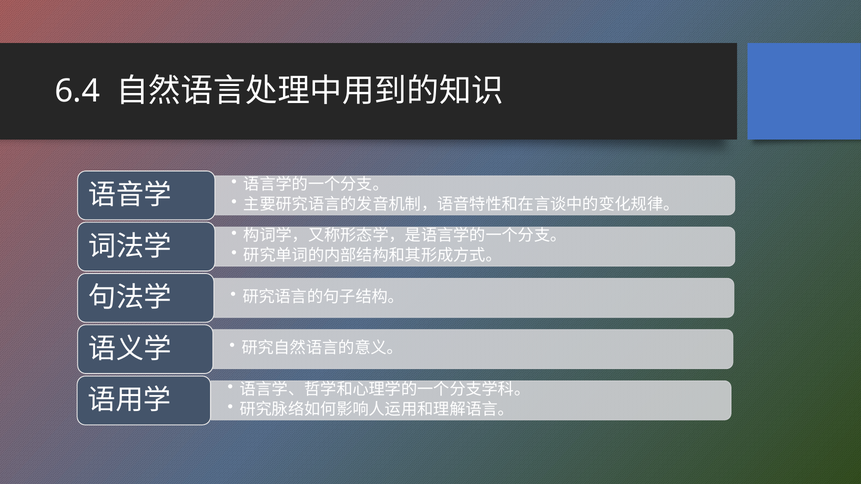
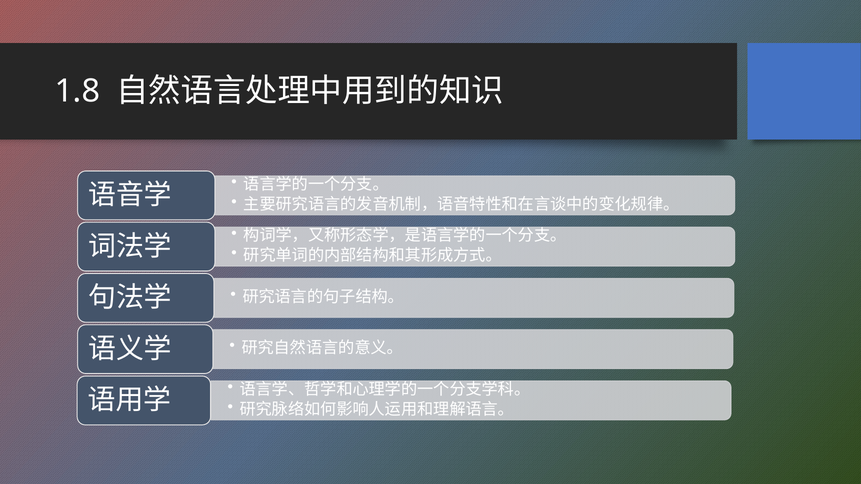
6.4: 6.4 -> 1.8 (77, 91)
